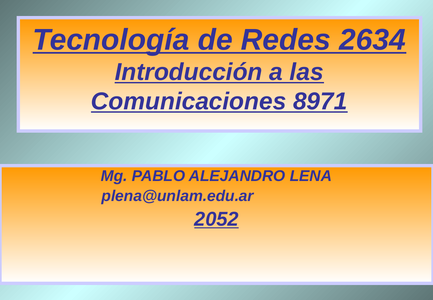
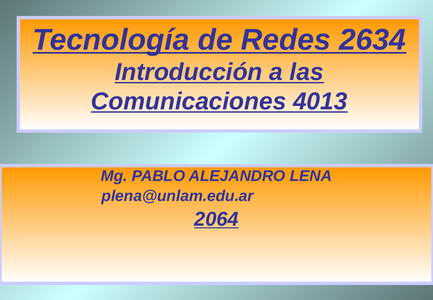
8971: 8971 -> 4013 (320, 101)
2052: 2052 -> 2064 (216, 219)
